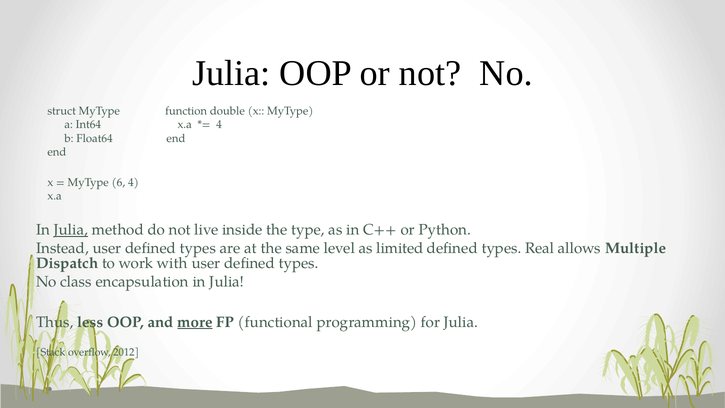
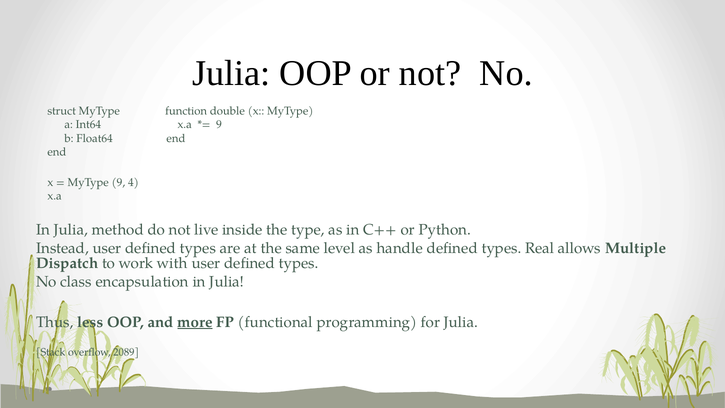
4: 4 -> 9 (219, 125)
MyType 6: 6 -> 9 (118, 182)
Julia underline: present -> none (71, 230)
limited: limited -> handle (400, 248)
2012: 2012 -> 2089 (126, 352)
